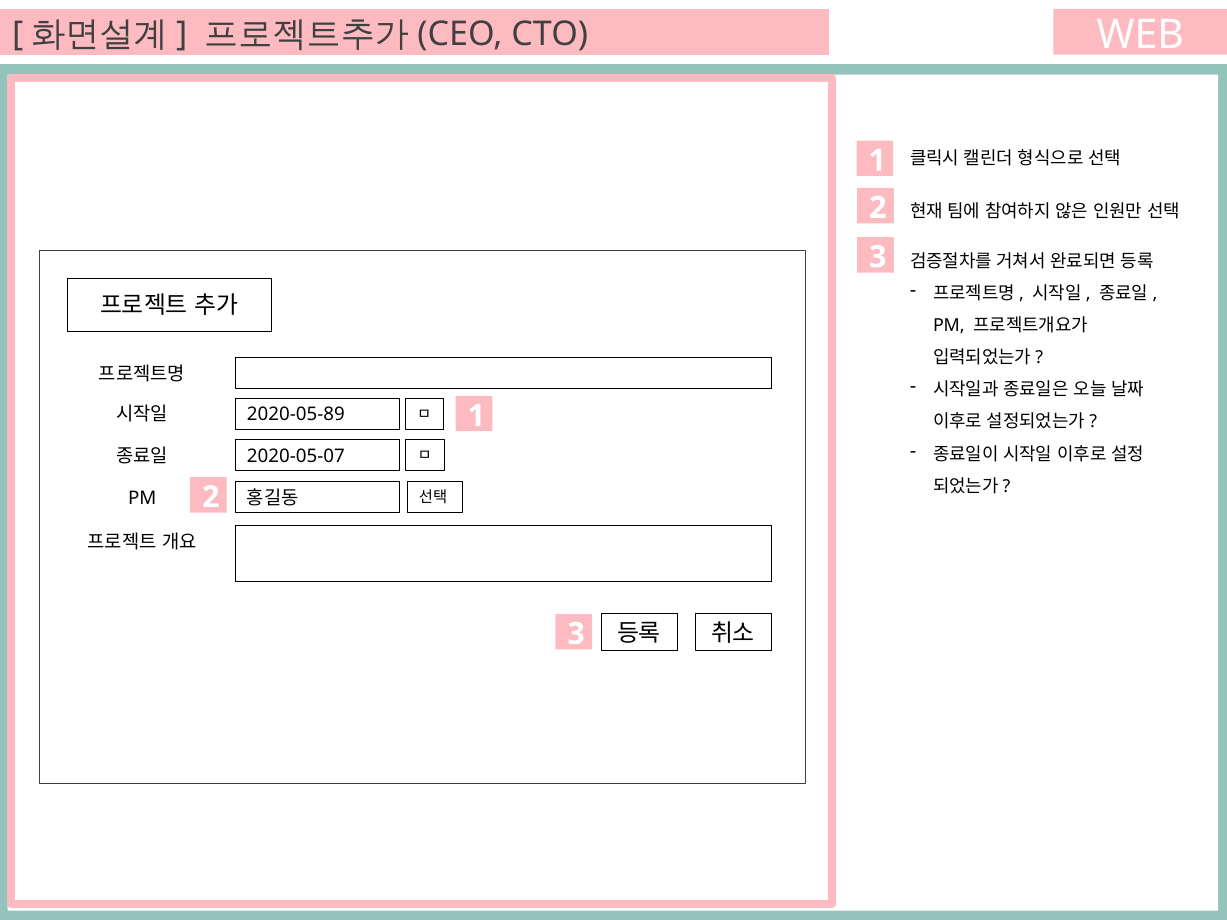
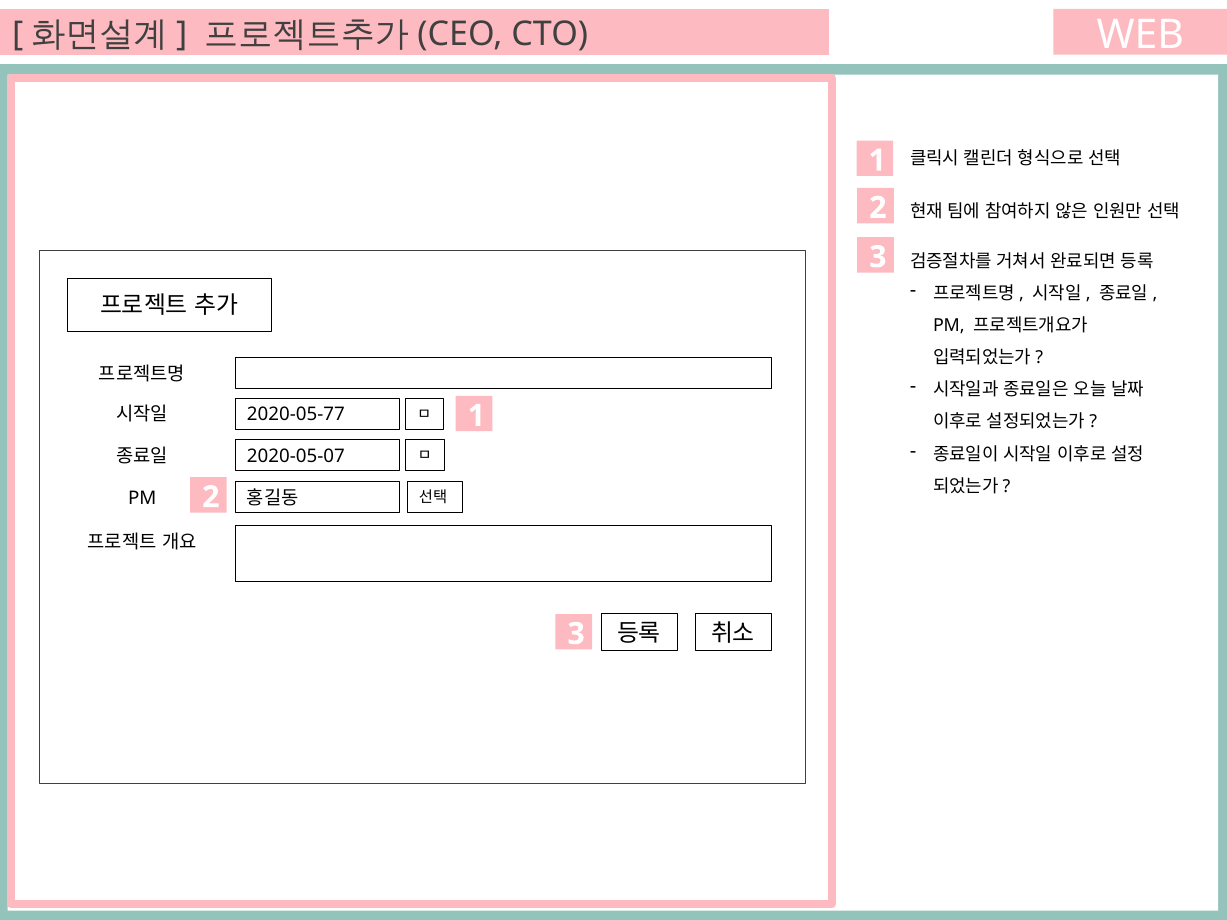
2020-05-89: 2020-05-89 -> 2020-05-77 (296, 415)
